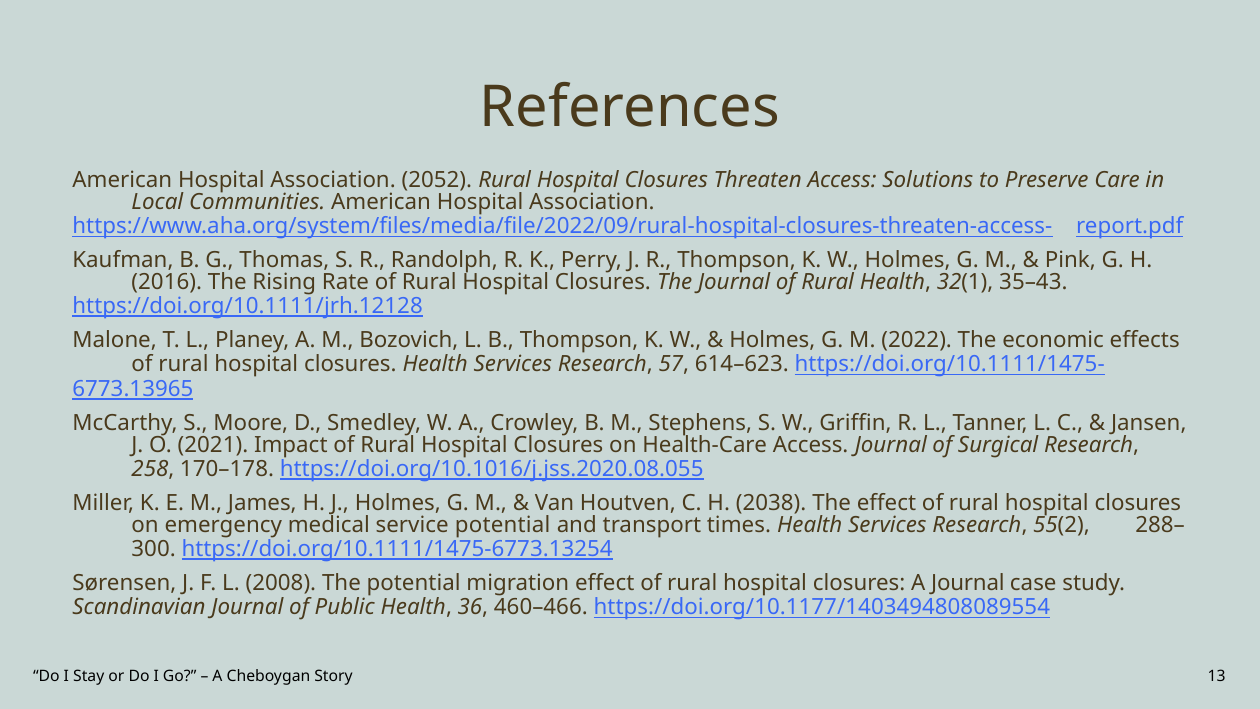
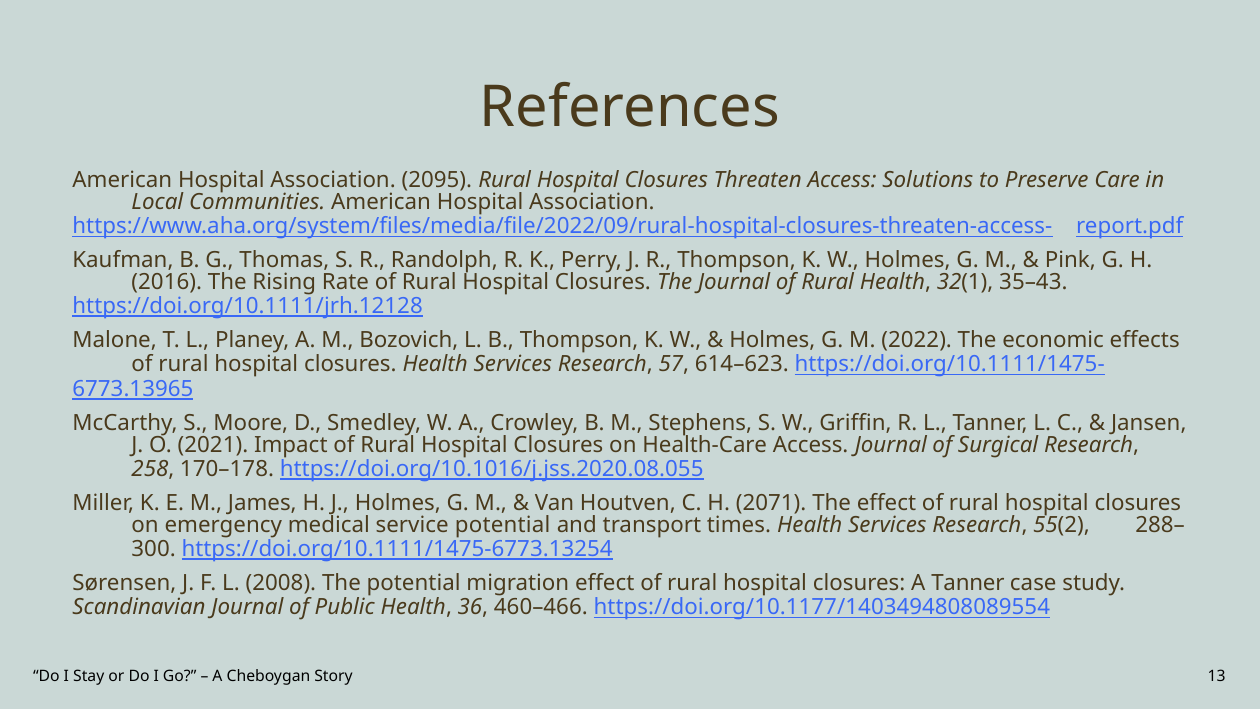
2052: 2052 -> 2095 (437, 180)
2038: 2038 -> 2071 (771, 503)
A Journal: Journal -> Tanner (968, 583)
